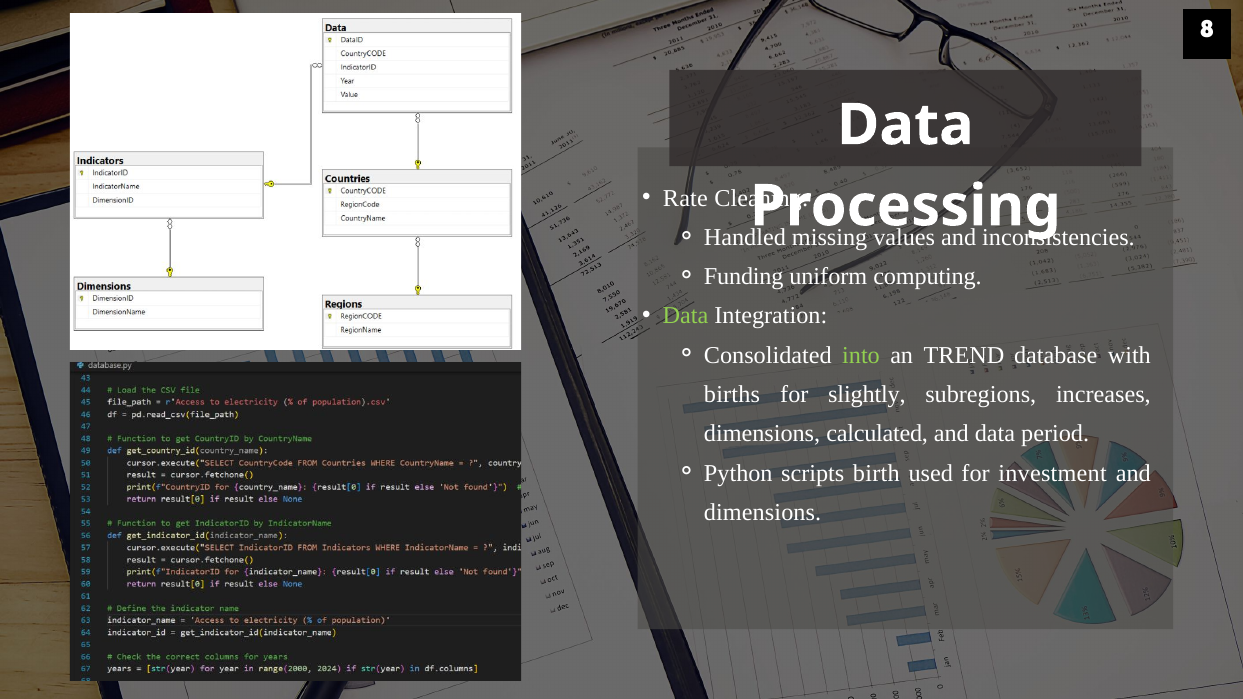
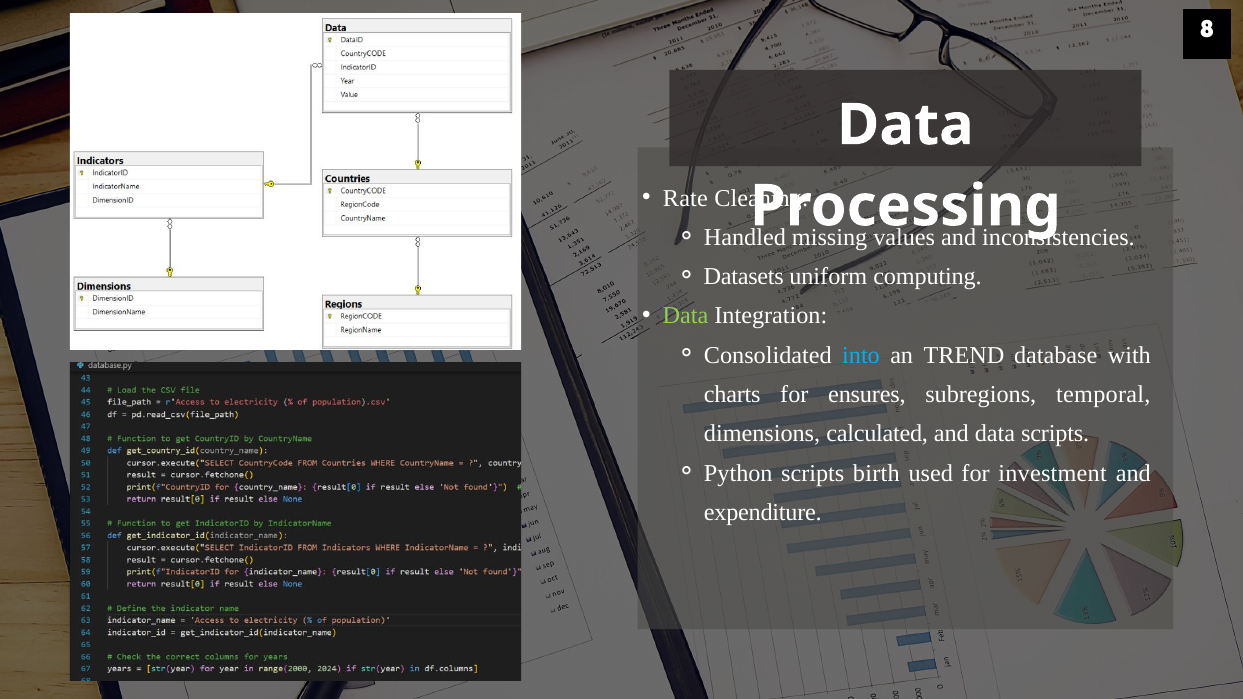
Funding: Funding -> Datasets (744, 277)
into colour: light green -> light blue (861, 355)
births: births -> charts (732, 395)
slightly: slightly -> ensures (867, 395)
increases: increases -> temporal (1103, 395)
data period: period -> scripts (1055, 434)
dimensions: dimensions -> expenditure (763, 513)
